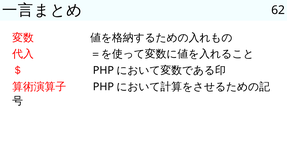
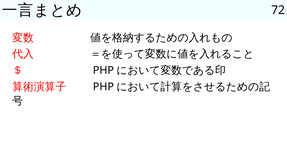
62: 62 -> 72 (278, 10)
